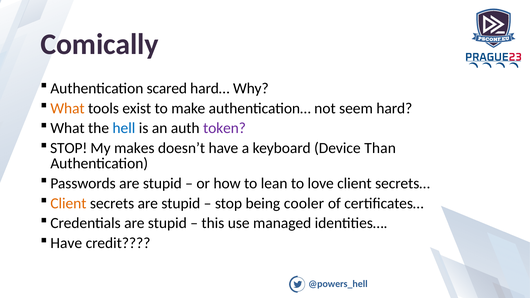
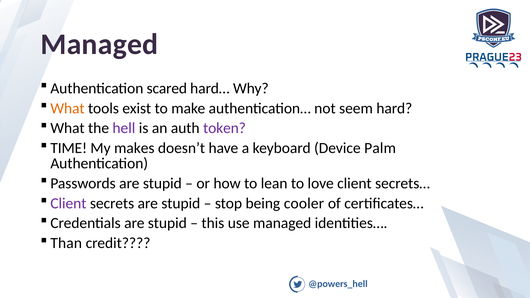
Comically: Comically -> Managed (99, 44)
hell colour: blue -> purple (124, 128)
STOP: STOP -> TIME (69, 148)
Than: Than -> Palm (380, 148)
Client colour: orange -> purple (68, 203)
Have: Have -> Than (66, 243)
